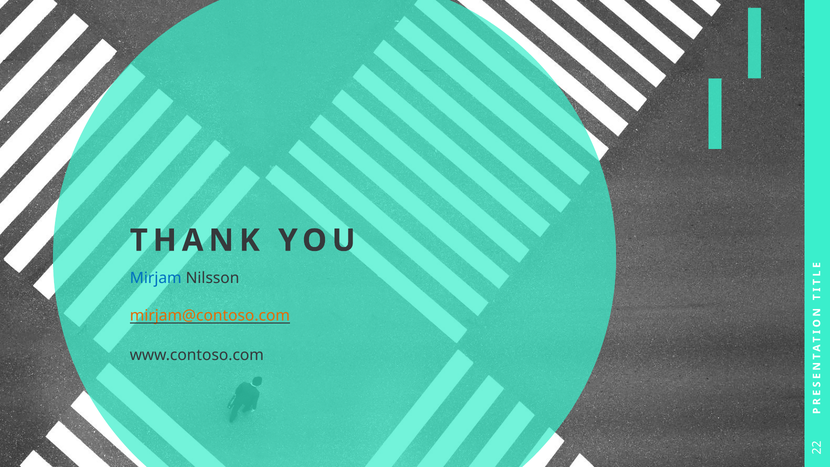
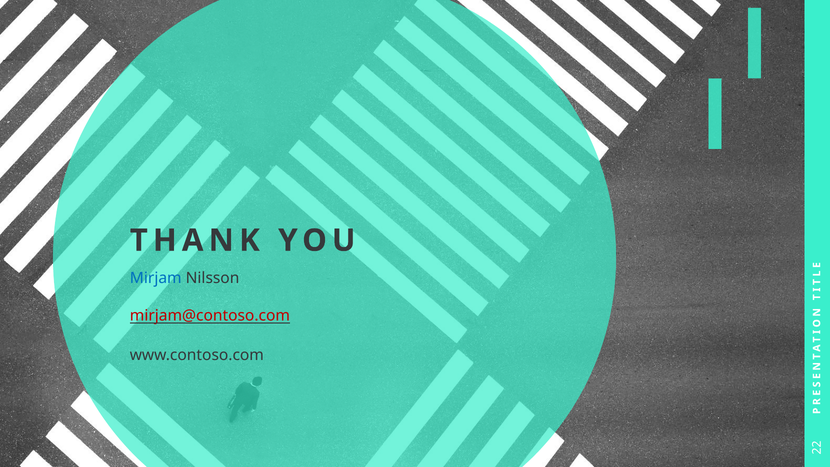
mirjam@contoso.com colour: orange -> red (210, 316)
